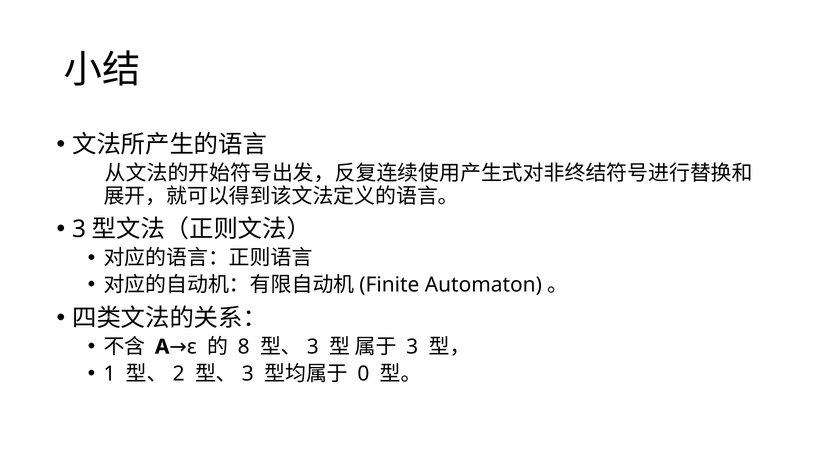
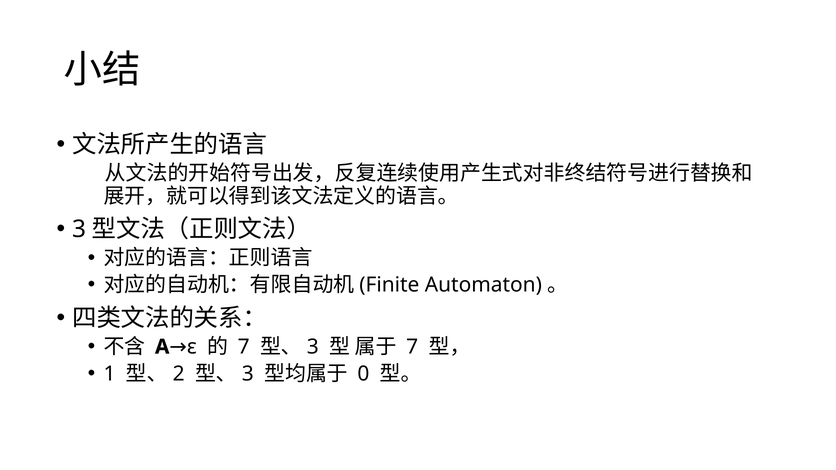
8: 8 -> 7 (244, 347)
3: 3 -> 7 (412, 347)
